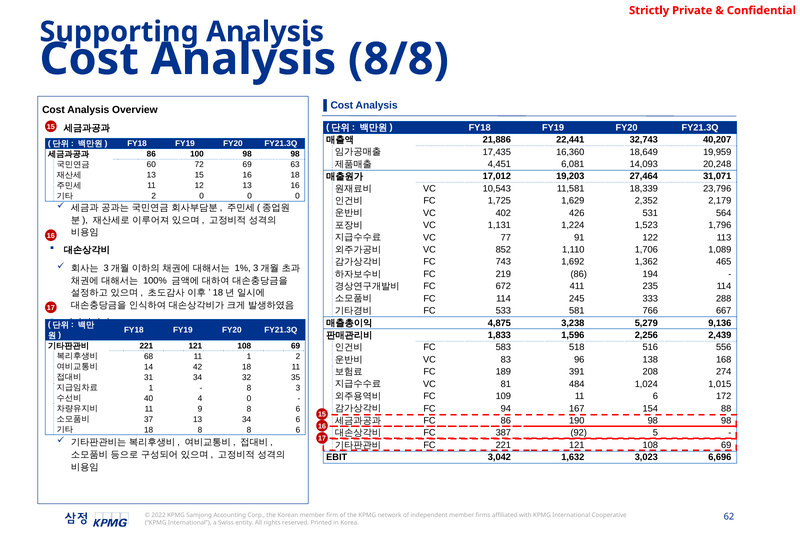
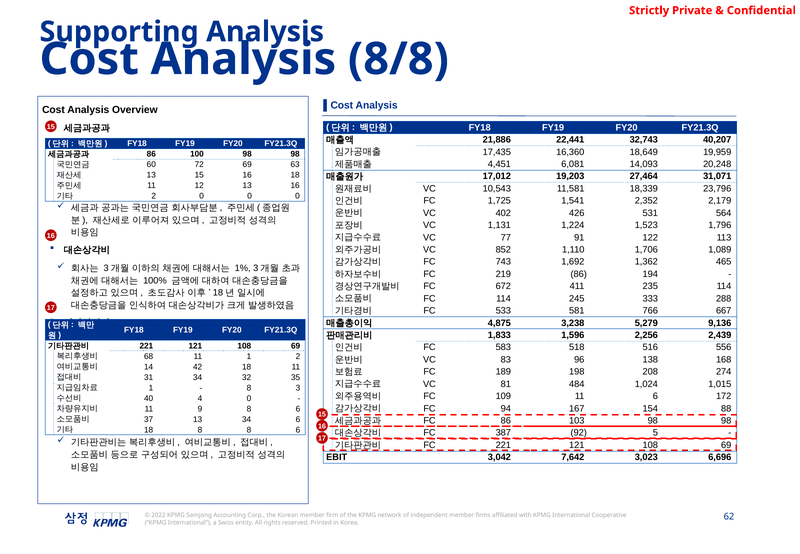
1,629: 1,629 -> 1,541 (573, 201)
391: 391 -> 198 (577, 372)
190: 190 -> 103 (577, 421)
1,632: 1,632 -> 7,642 (573, 457)
